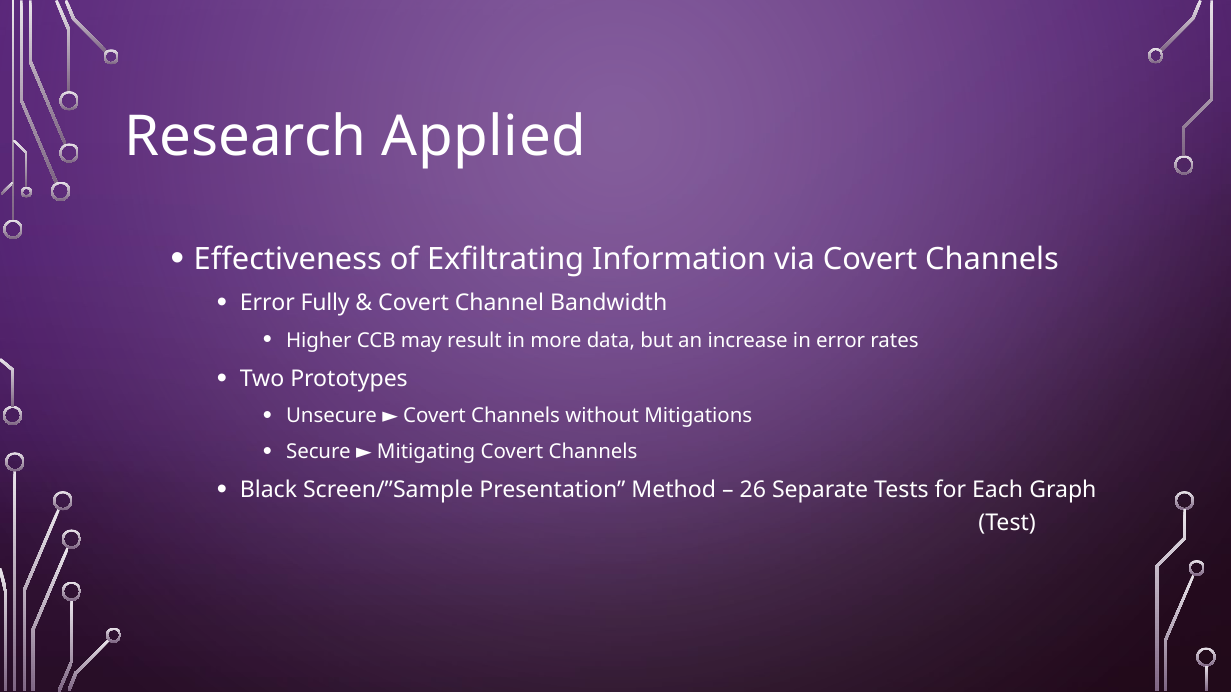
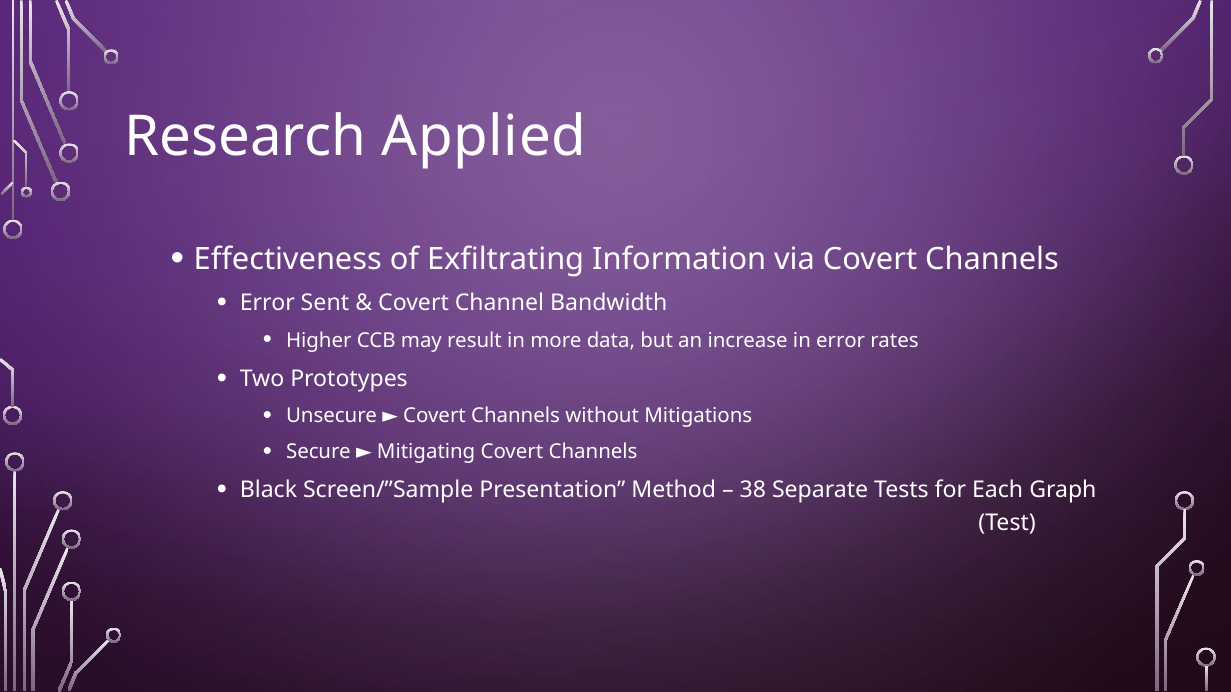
Fully: Fully -> Sent (325, 303)
26: 26 -> 38 (753, 490)
